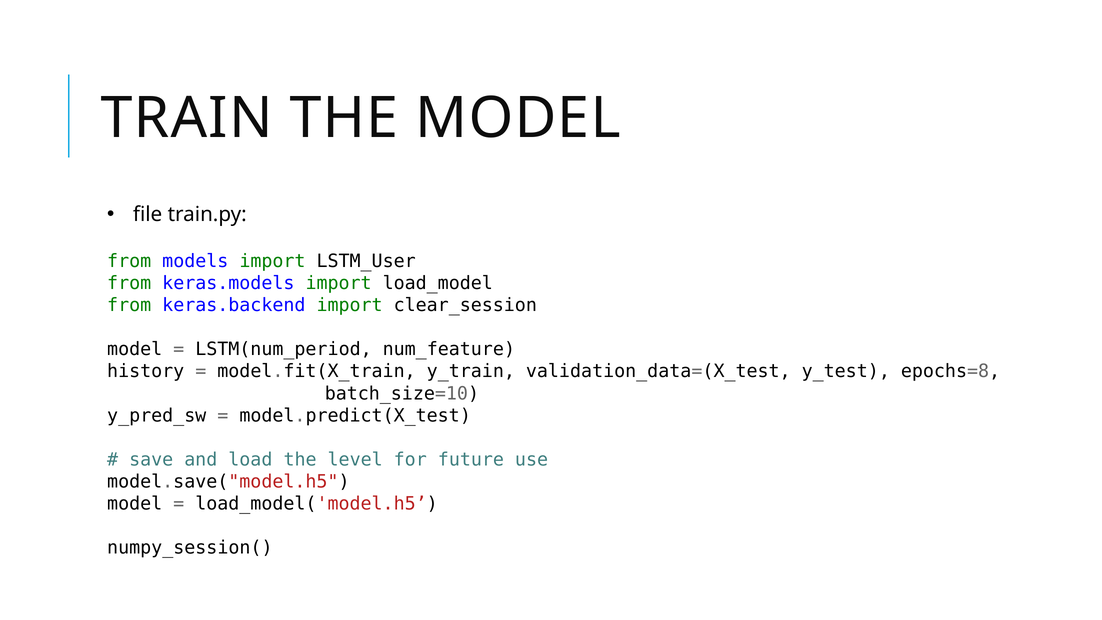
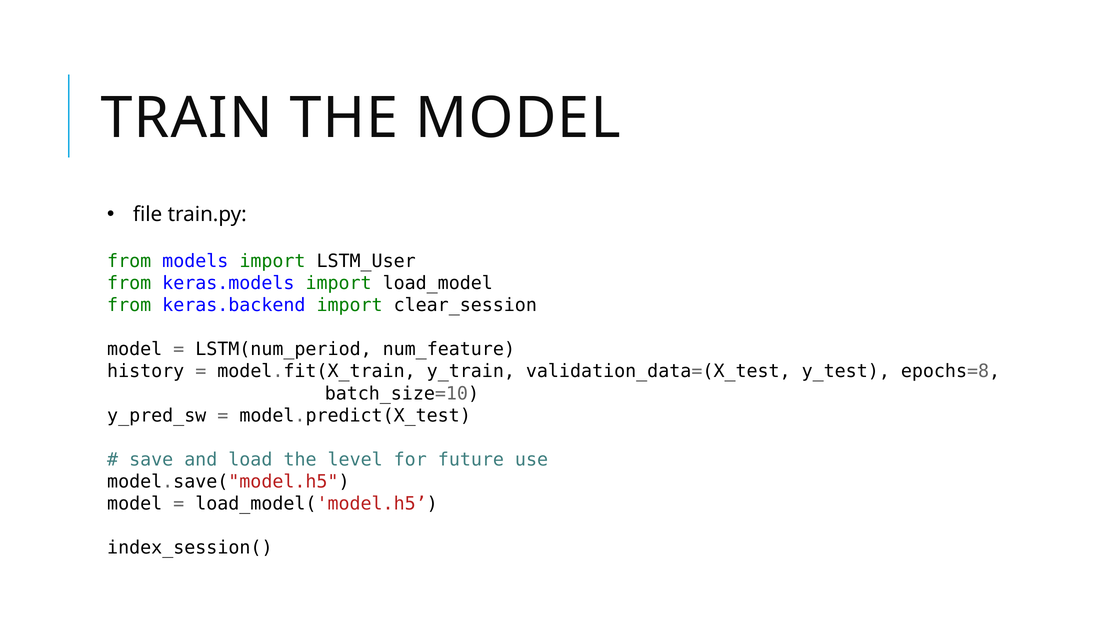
numpy_session(: numpy_session( -> index_session( (190, 548)
